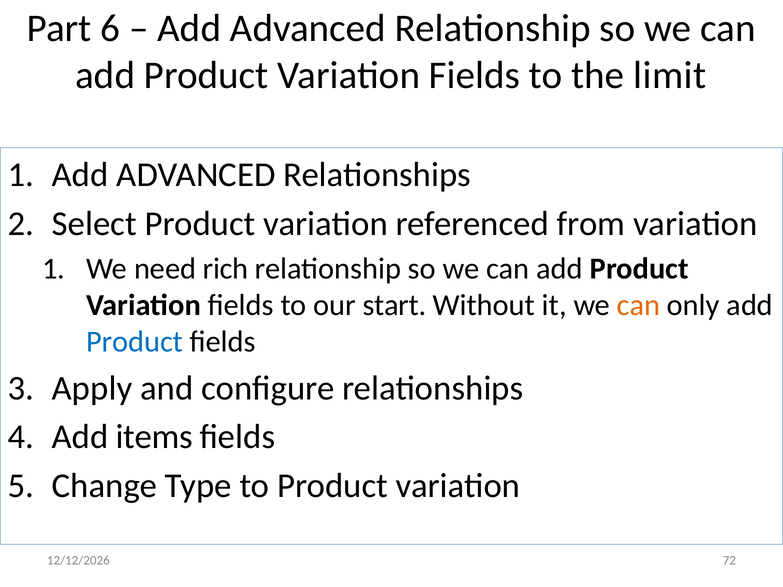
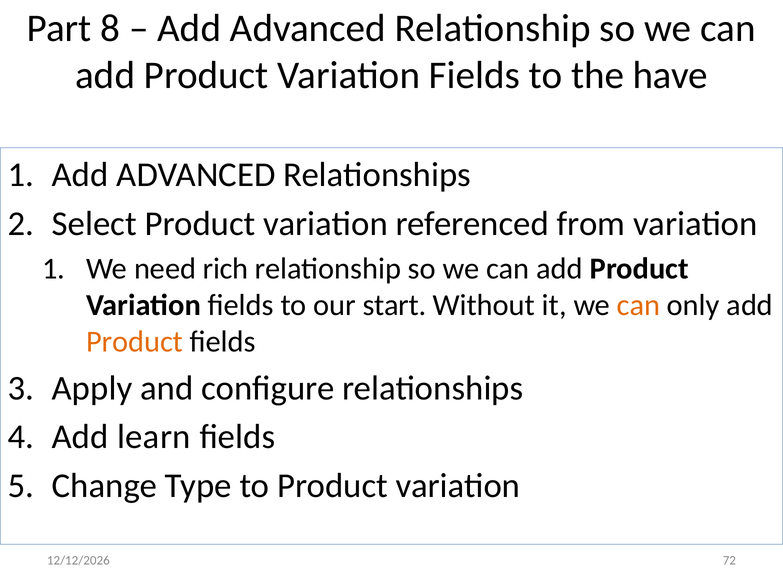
6: 6 -> 8 (110, 28)
limit: limit -> have (670, 75)
Product colour: blue -> orange (135, 342)
items: items -> learn (154, 437)
